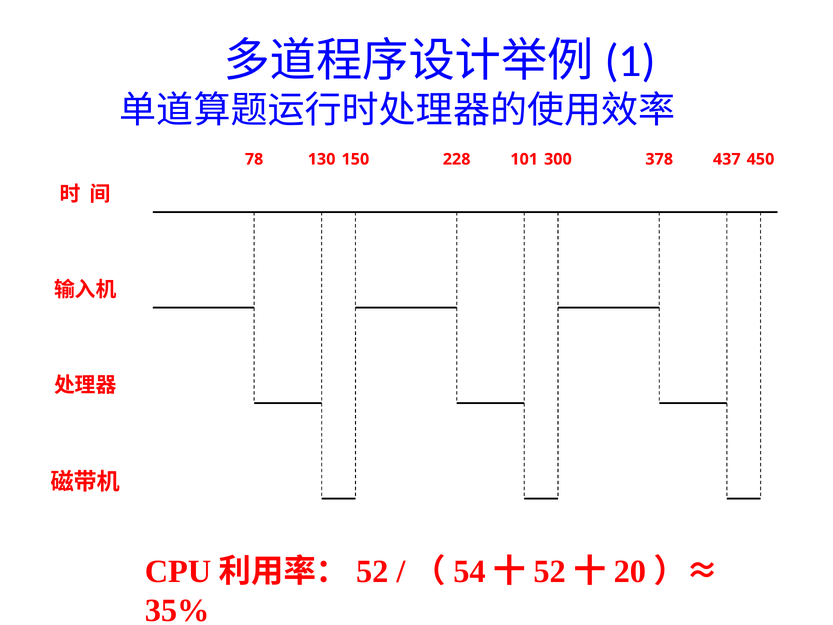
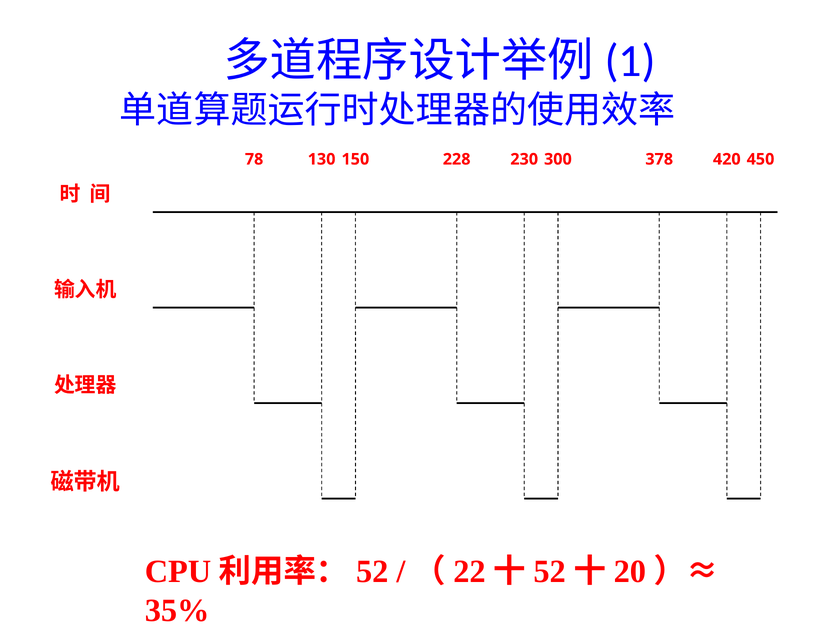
101: 101 -> 230 (524, 159)
437: 437 -> 420 (727, 159)
54: 54 -> 22 (469, 571)
